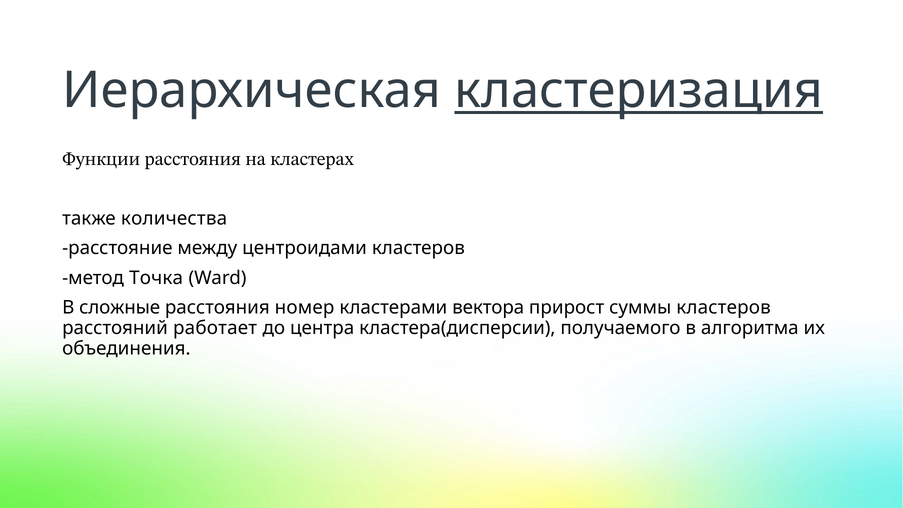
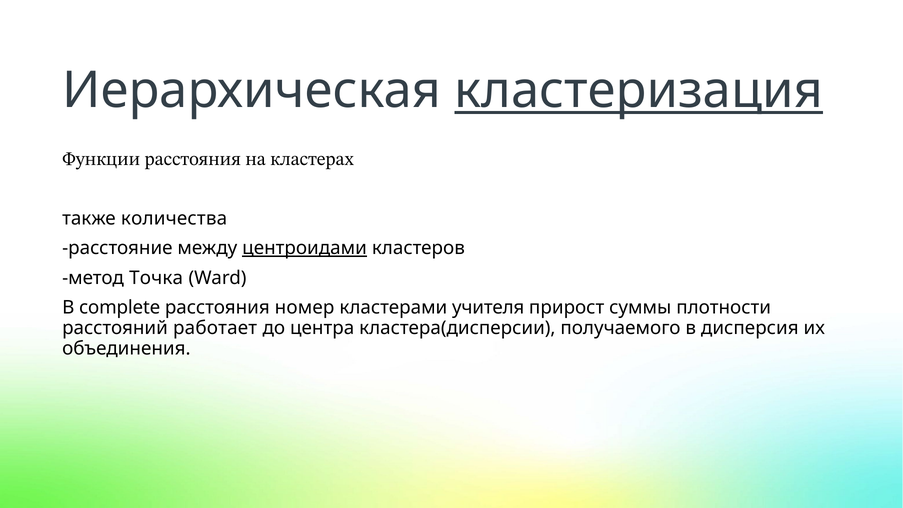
центроидами underline: none -> present (305, 248)
сложные: сложные -> complete (120, 308)
вектора: вектора -> учителя (488, 308)
суммы кластеров: кластеров -> плотности (724, 308)
алгоритма: алгоритма -> дисперсия (750, 328)
